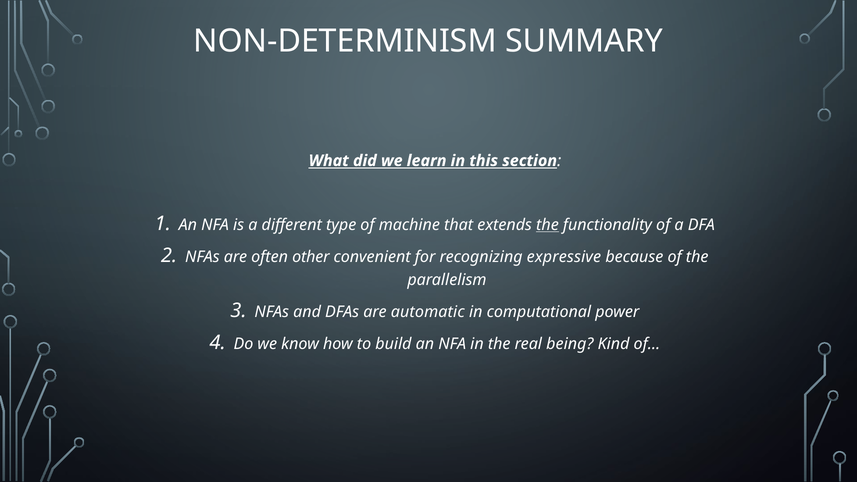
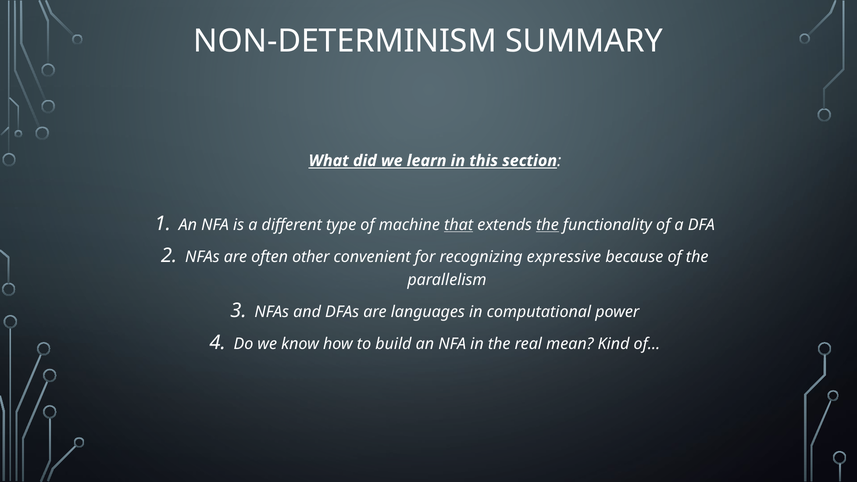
that underline: none -> present (459, 225)
automatic: automatic -> languages (428, 312)
being: being -> mean (570, 344)
